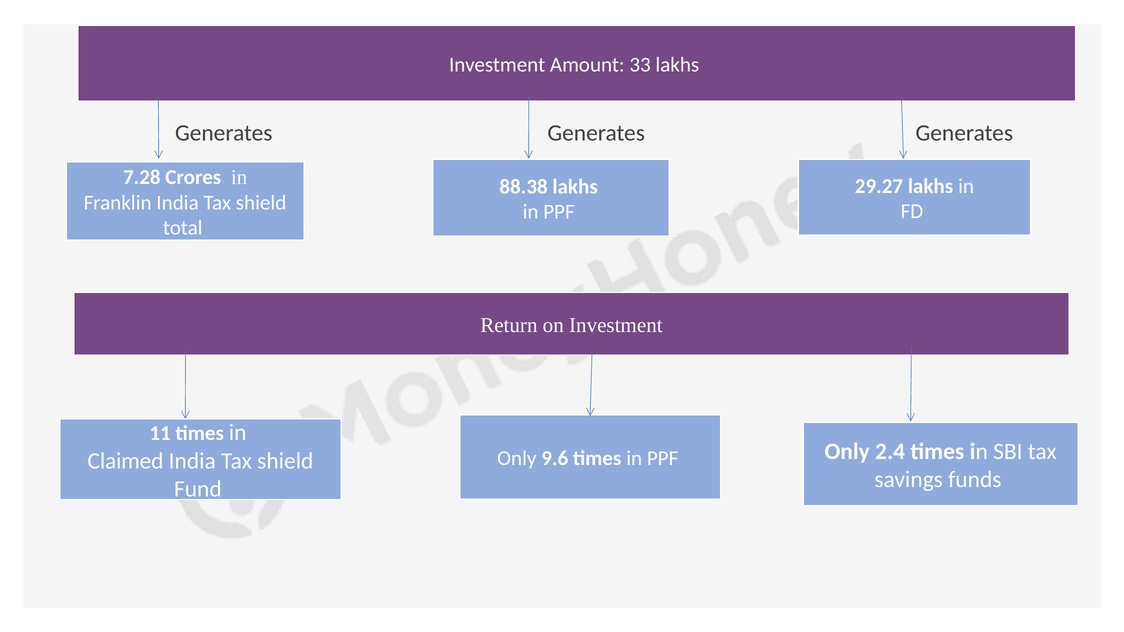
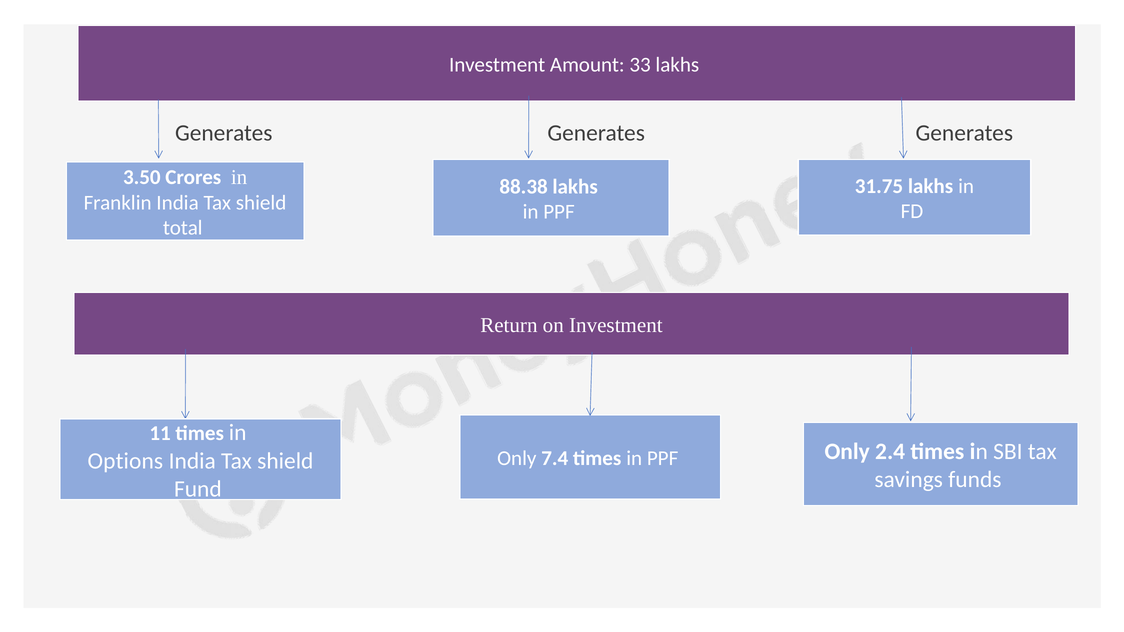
7.28: 7.28 -> 3.50 (142, 177)
29.27: 29.27 -> 31.75 (879, 186)
9.6: 9.6 -> 7.4 (555, 459)
Claimed: Claimed -> Options (125, 461)
